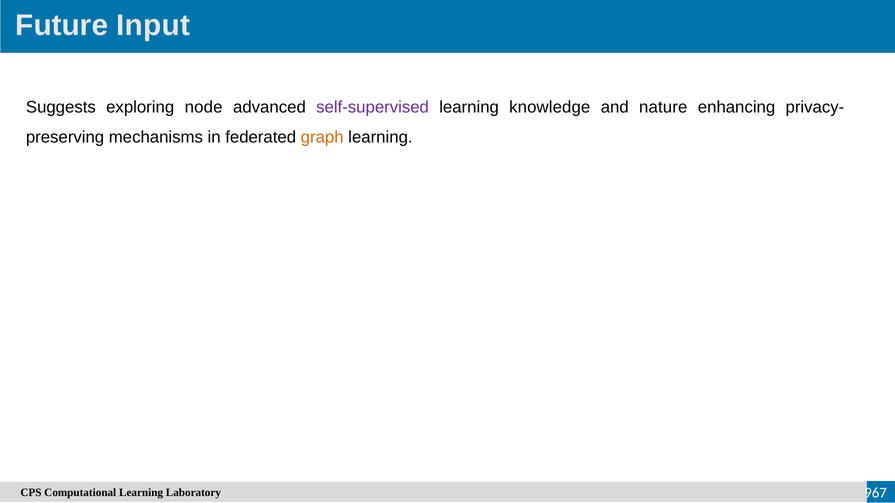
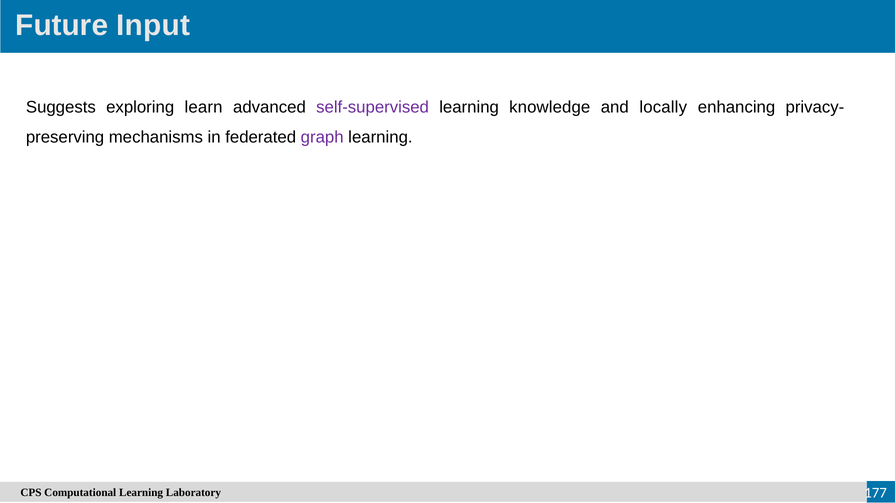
node: node -> learn (204, 107)
nature: nature -> locally (663, 107)
graph colour: orange -> purple (322, 137)
967: 967 -> 177 (876, 493)
